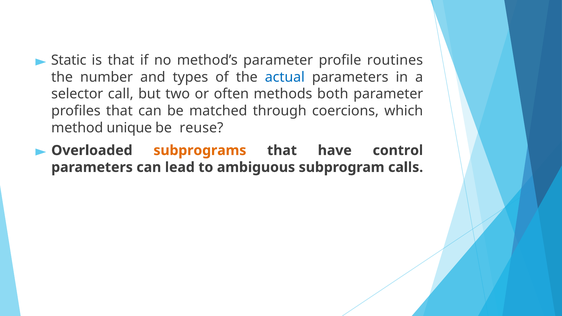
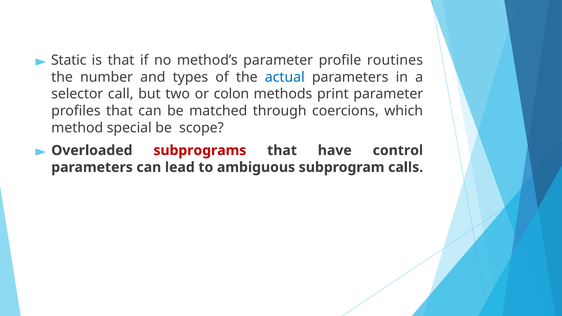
often: often -> colon (231, 94)
both: both -> print (333, 94)
unique: unique -> special (129, 128)
reuse: reuse -> scope (201, 128)
subprograms colour: orange -> red (200, 150)
